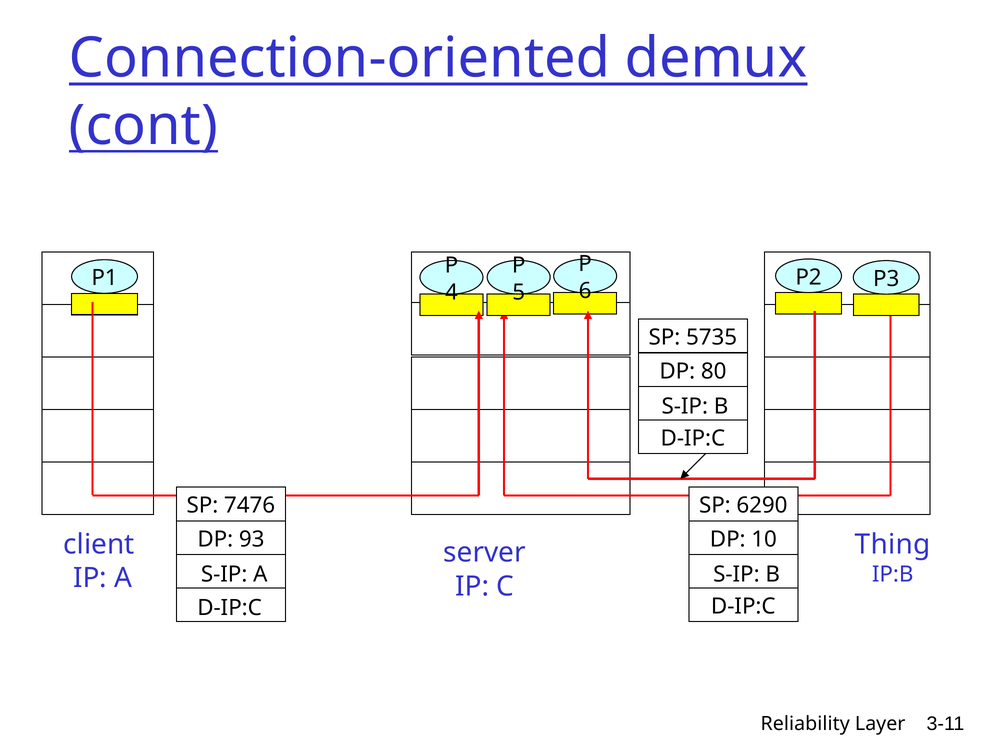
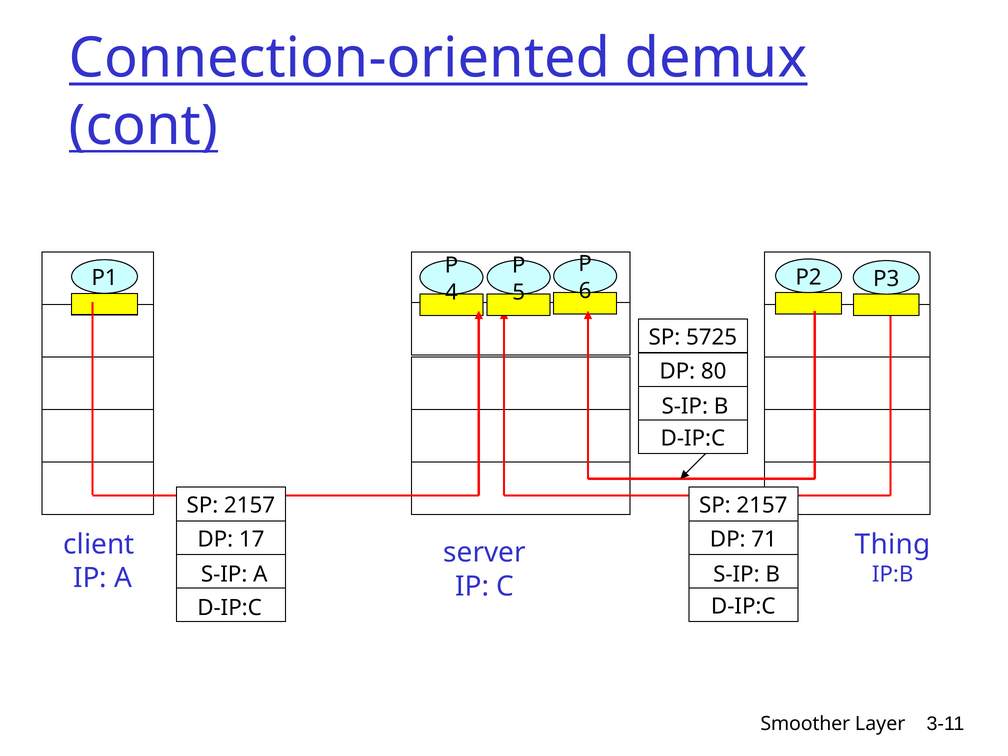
5735: 5735 -> 5725 (712, 338)
7476: 7476 -> 2157 (250, 506)
6290: 6290 -> 2157 (762, 506)
93: 93 -> 17 (252, 539)
10: 10 -> 71 (764, 539)
Reliability: Reliability -> Smoother (805, 724)
